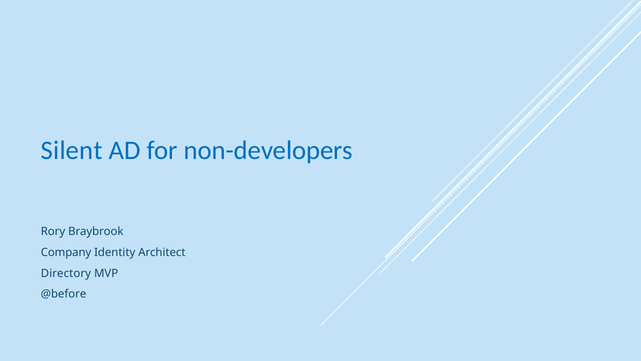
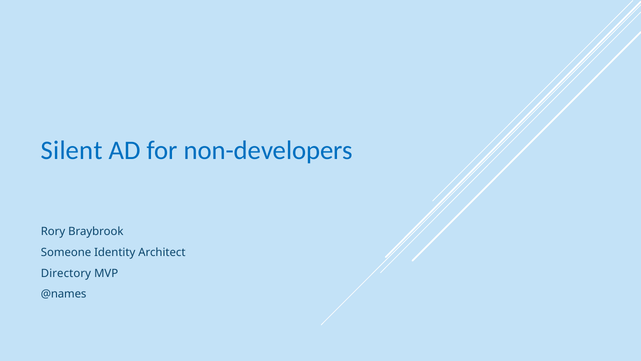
Company: Company -> Someone (66, 252)
@before: @before -> @names (64, 294)
